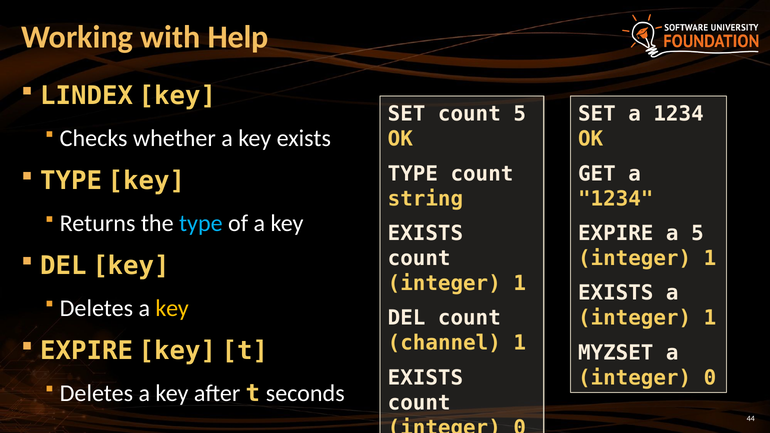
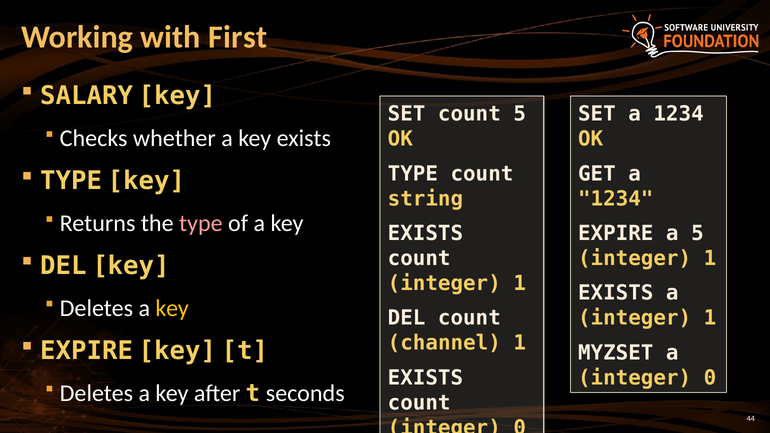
Help: Help -> First (238, 37)
LINDEX: LINDEX -> SALARY (87, 96)
type colour: light blue -> pink (201, 223)
